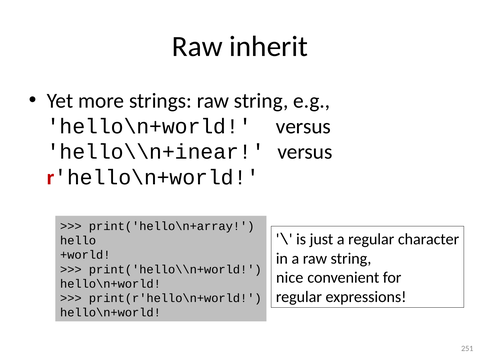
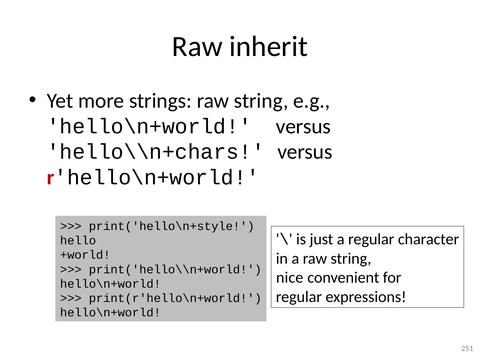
hello\\n+inear: hello\\n+inear -> hello\\n+chars (156, 152)
print('hello\n+array: print('hello\n+array -> print('hello\n+style (172, 226)
